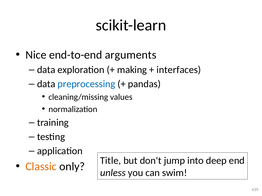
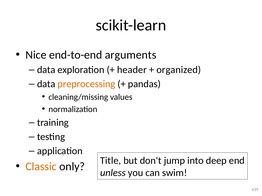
making: making -> header (132, 70)
interfaces: interfaces -> organized (179, 70)
preprocessing colour: blue -> orange (86, 84)
